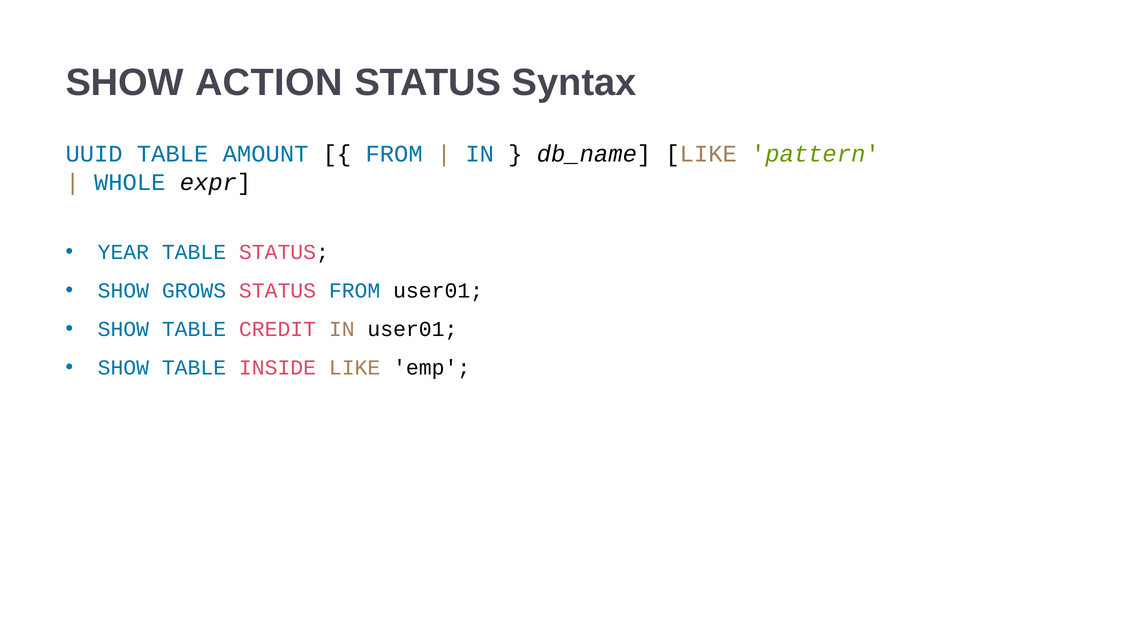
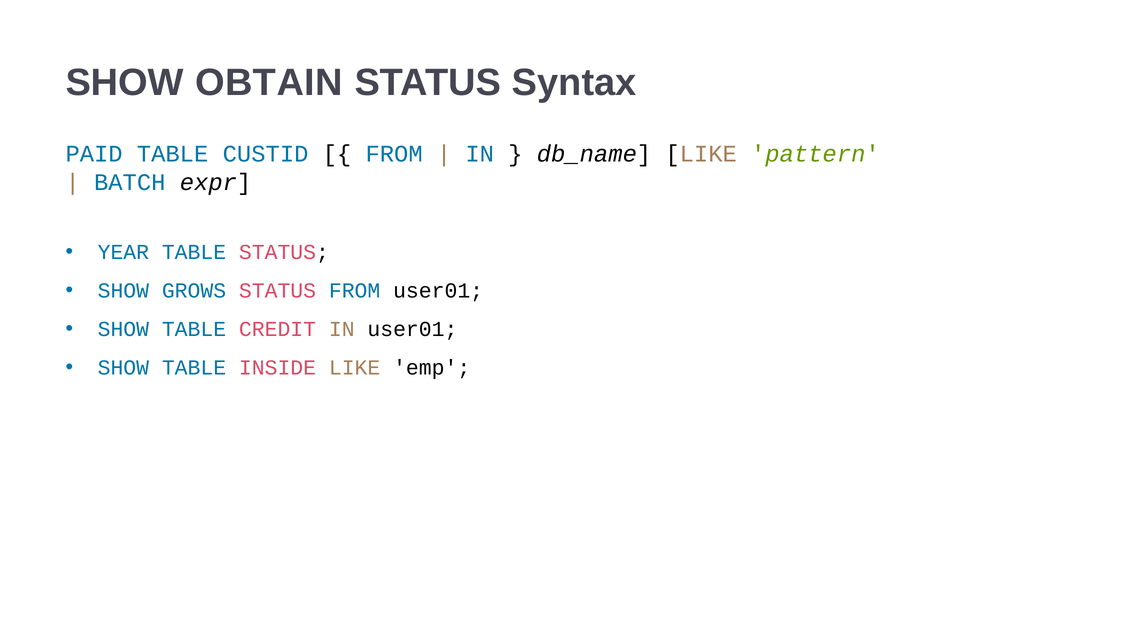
ACTION: ACTION -> OBTAIN (269, 83)
UUID: UUID -> PAID (94, 154)
AMOUNT: AMOUNT -> CUSTID (266, 154)
WHOLE: WHOLE -> BATCH (130, 182)
